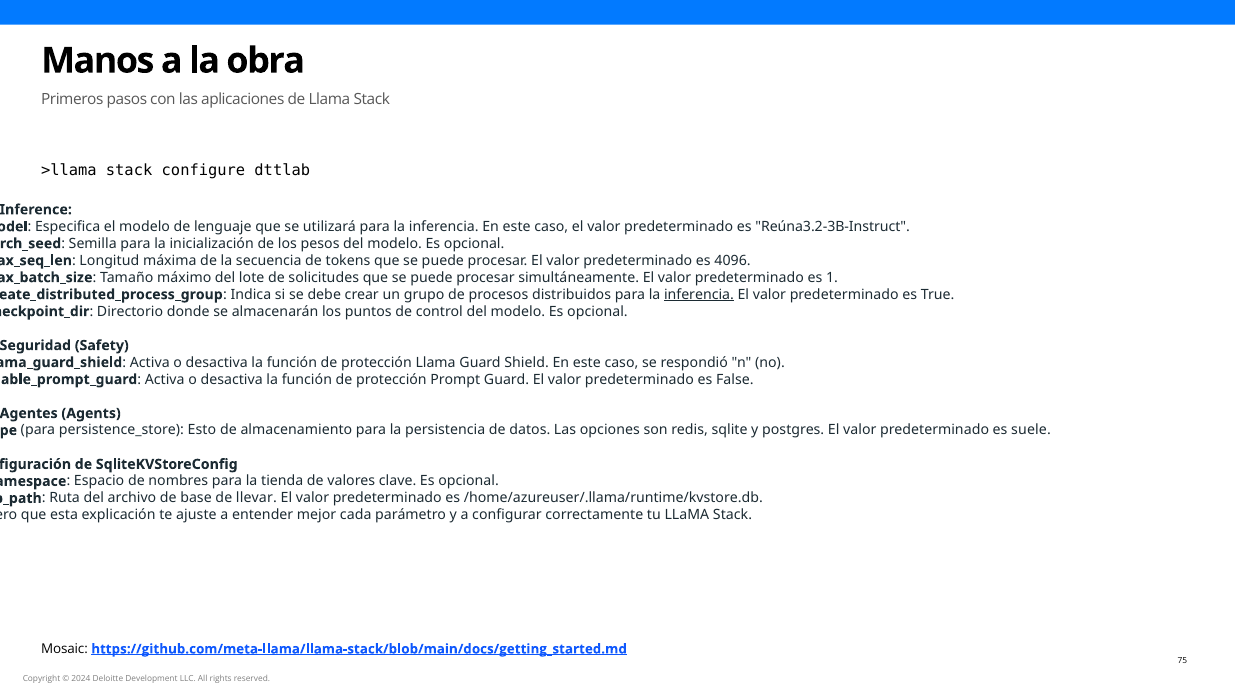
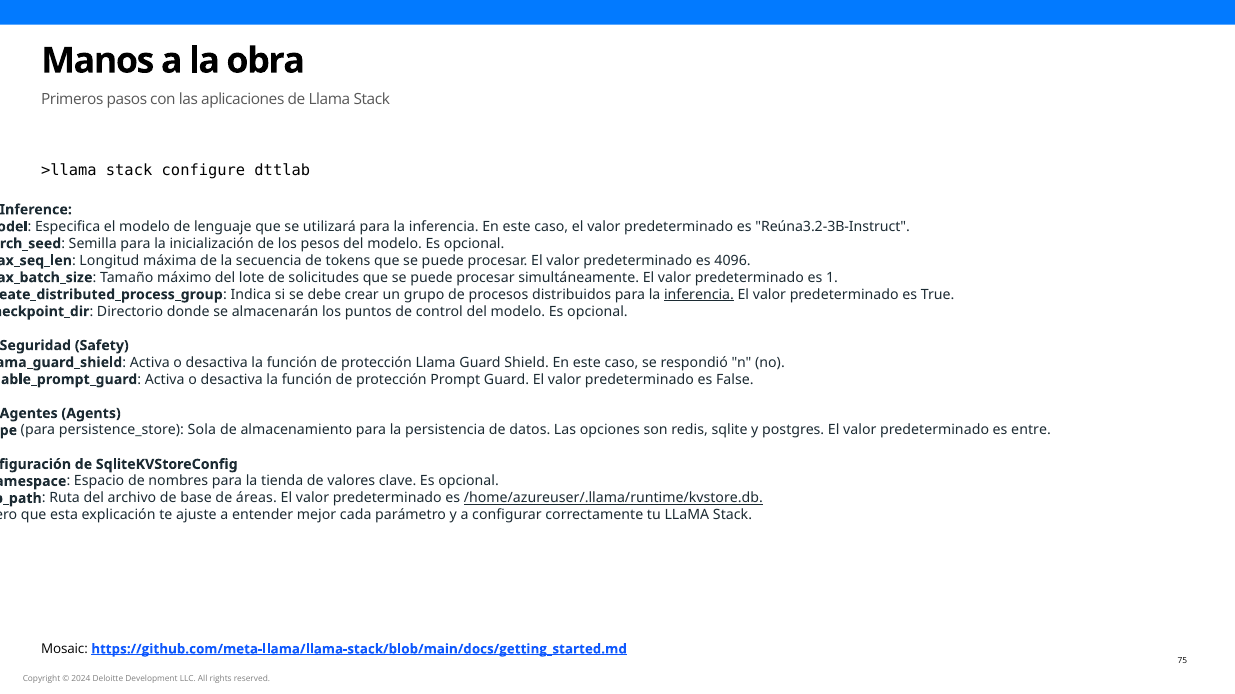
Esto: Esto -> Sola (202, 431)
suele: suele -> entre (1031, 431)
llevar: llevar -> áreas (256, 499)
/home/azureuser/.llama/runtime/kvstore.db underline: none -> present (613, 499)
